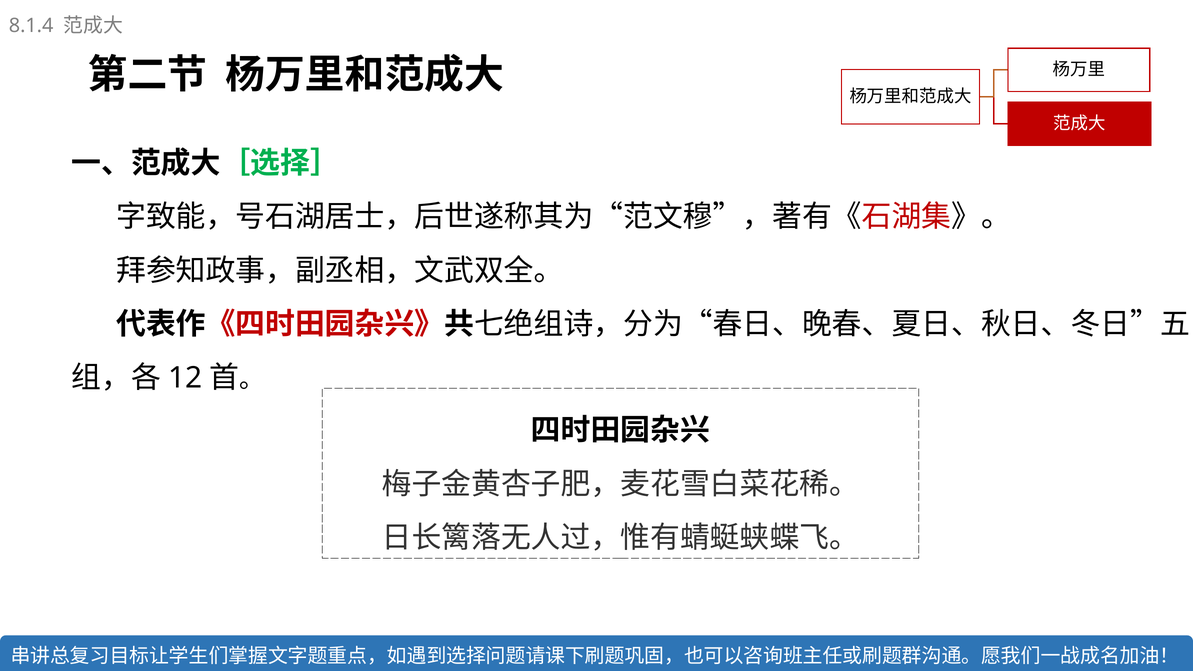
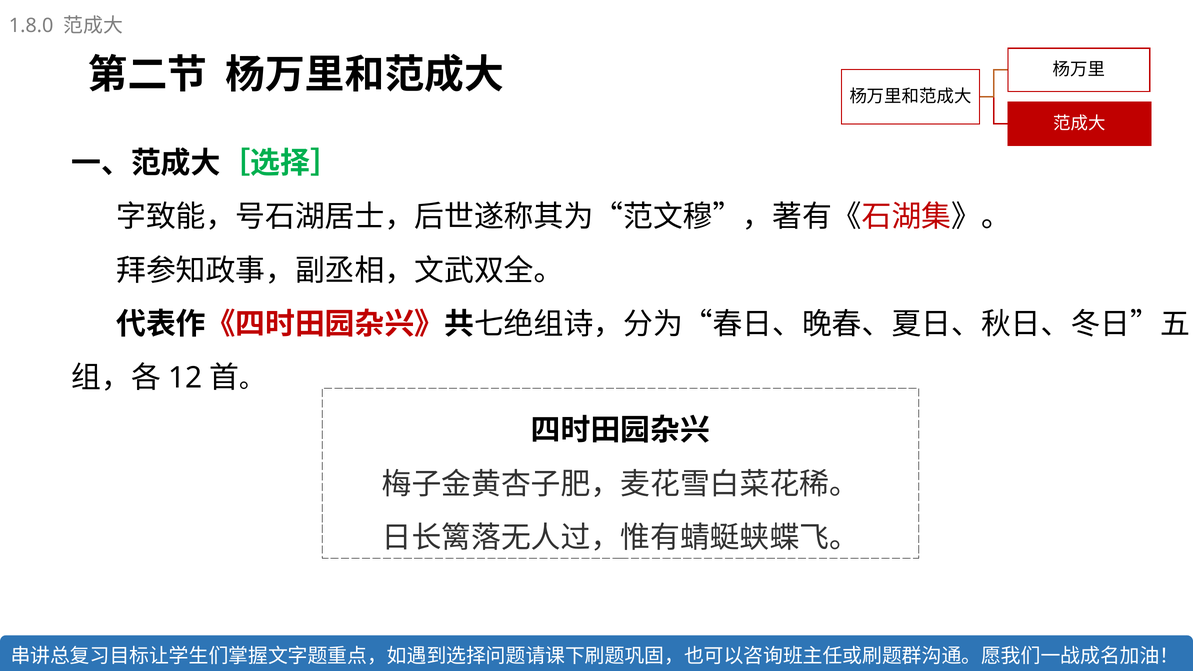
8.1.4: 8.1.4 -> 1.8.0 (31, 26)
